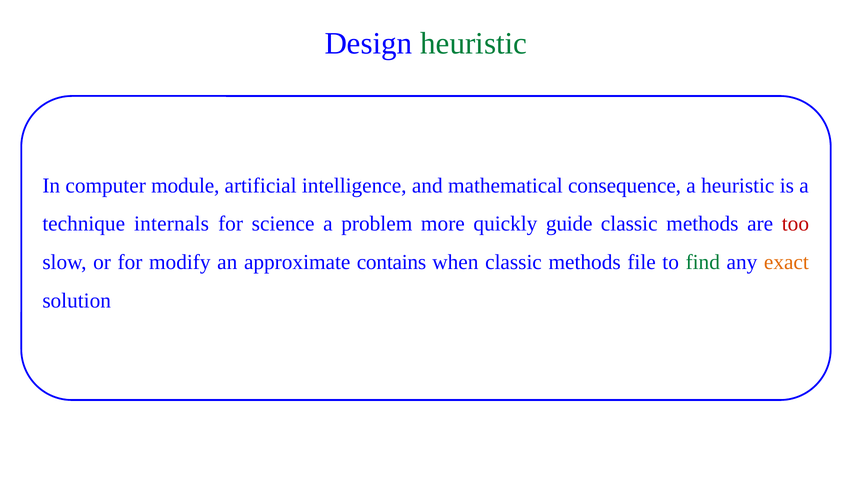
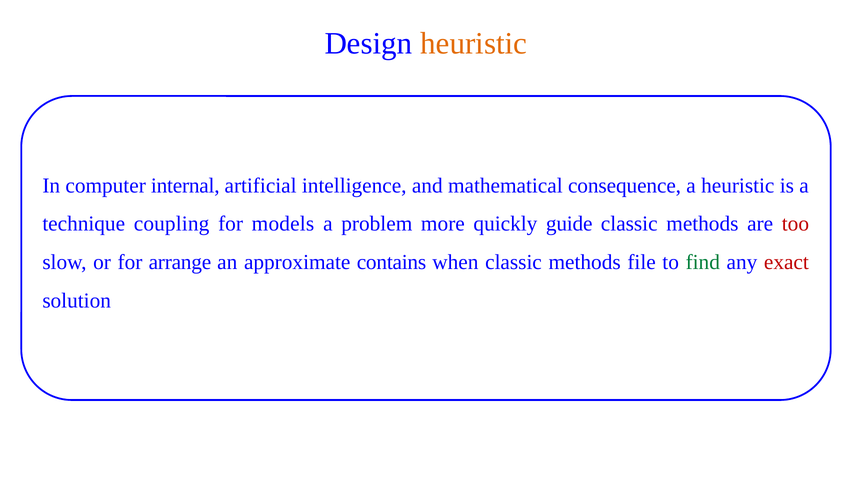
heuristic colour: green -> orange (474, 43)
module: module -> internal (185, 185)
internals: internals -> coupling (172, 224)
science: science -> models (283, 224)
modify: modify -> arrange (180, 262)
exact colour: orange -> red (786, 262)
